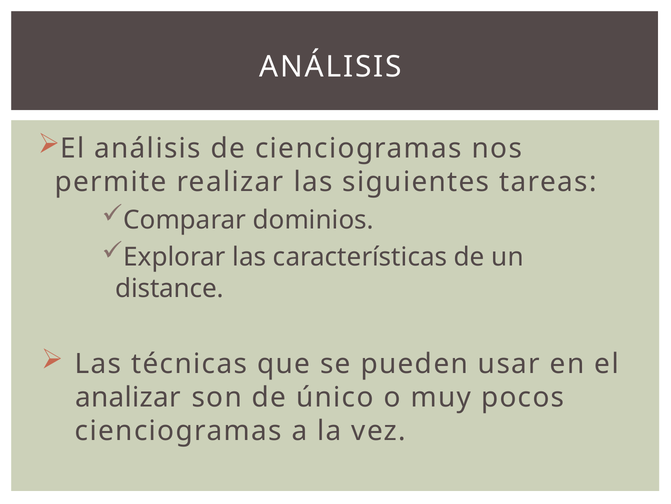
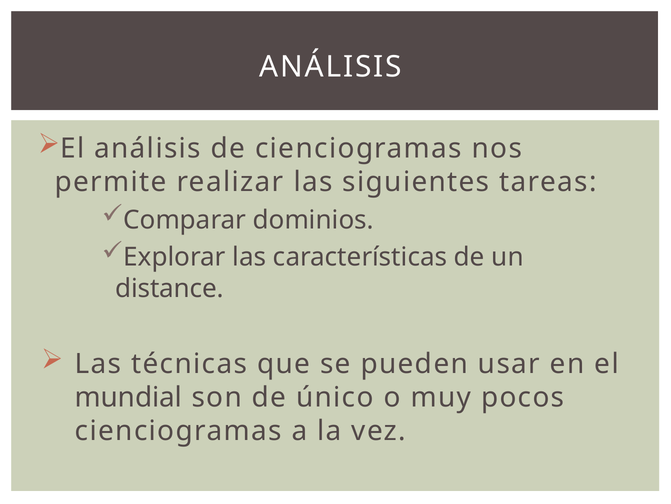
analizar: analizar -> mundial (128, 397)
